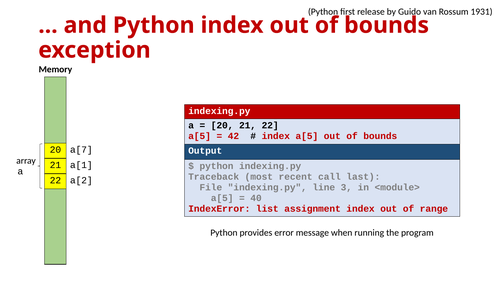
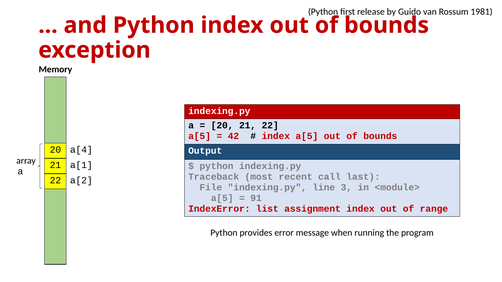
1931: 1931 -> 1981 (482, 12)
a[7: a[7 -> a[4 (81, 150)
40: 40 -> 91 (256, 198)
